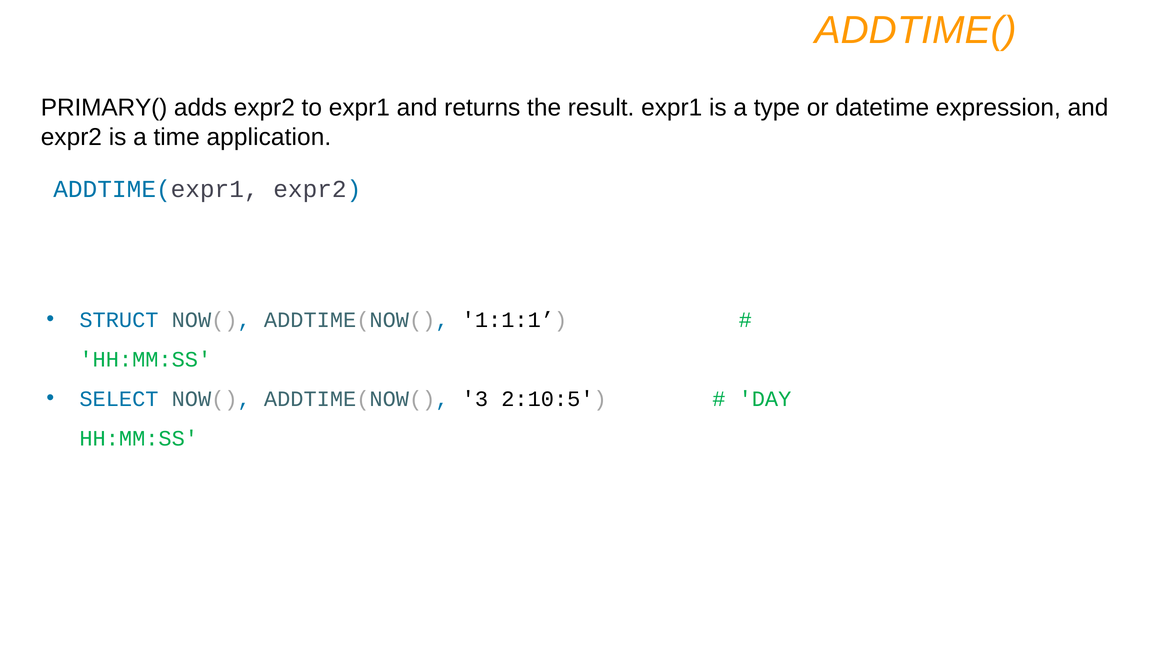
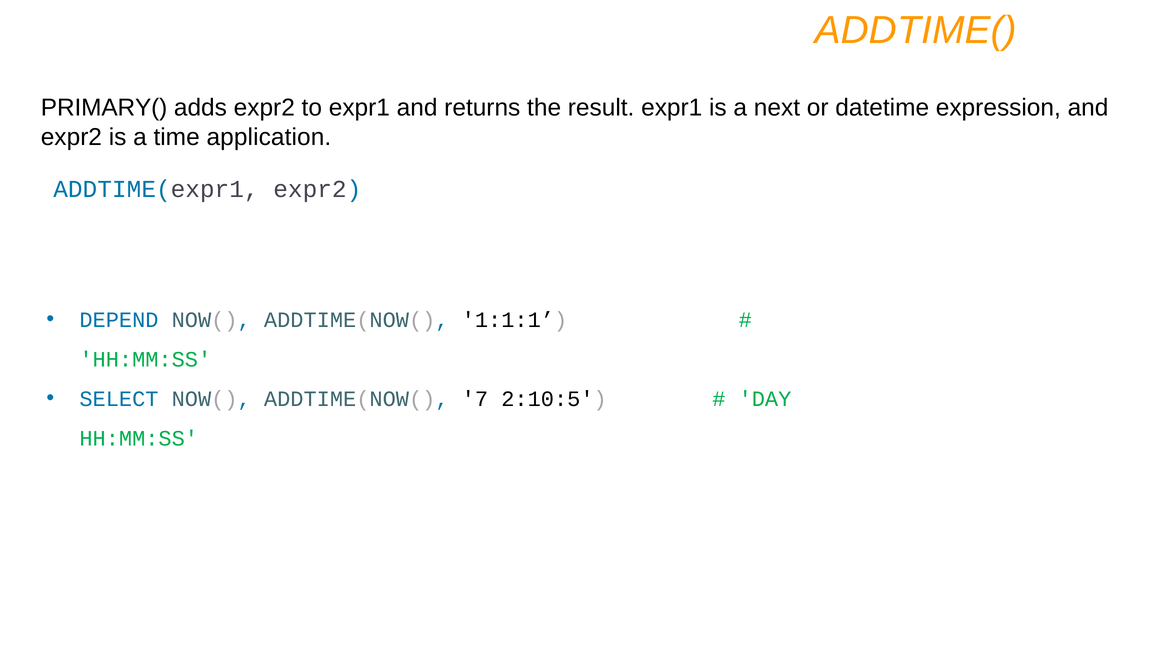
type: type -> next (777, 108)
STRUCT: STRUCT -> DEPEND (119, 320)
3: 3 -> 7 (475, 399)
